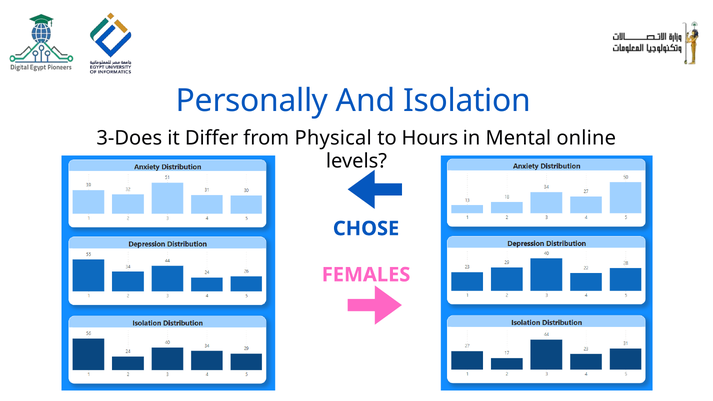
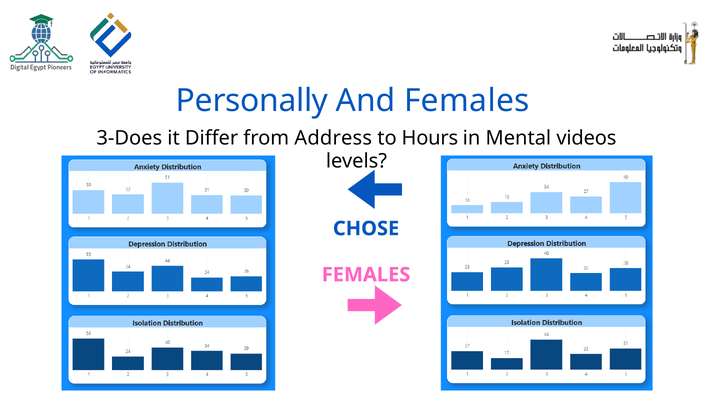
And Isolation: Isolation -> Females (467, 101)
Physical: Physical -> Address (333, 138)
online: online -> videos (586, 138)
